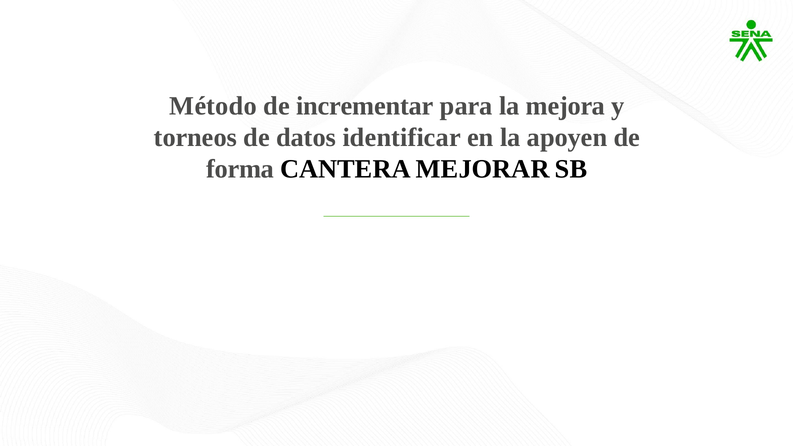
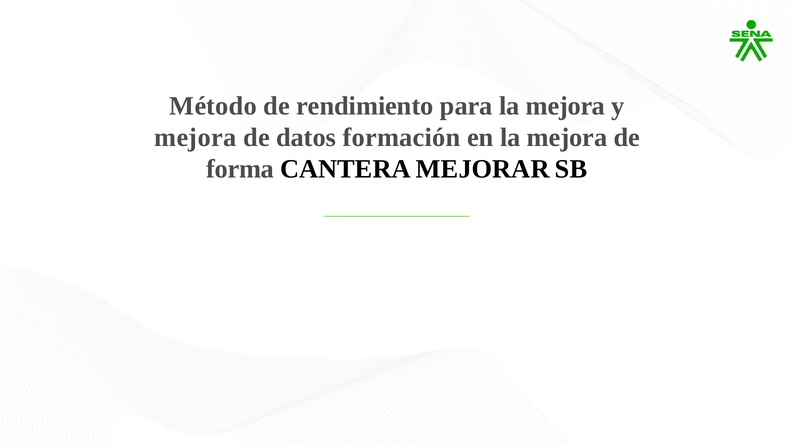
incrementar: incrementar -> rendimiento (365, 106)
torneos: torneos -> mejora (195, 138)
identificar: identificar -> formación (402, 138)
en la apoyen: apoyen -> mejora (567, 138)
